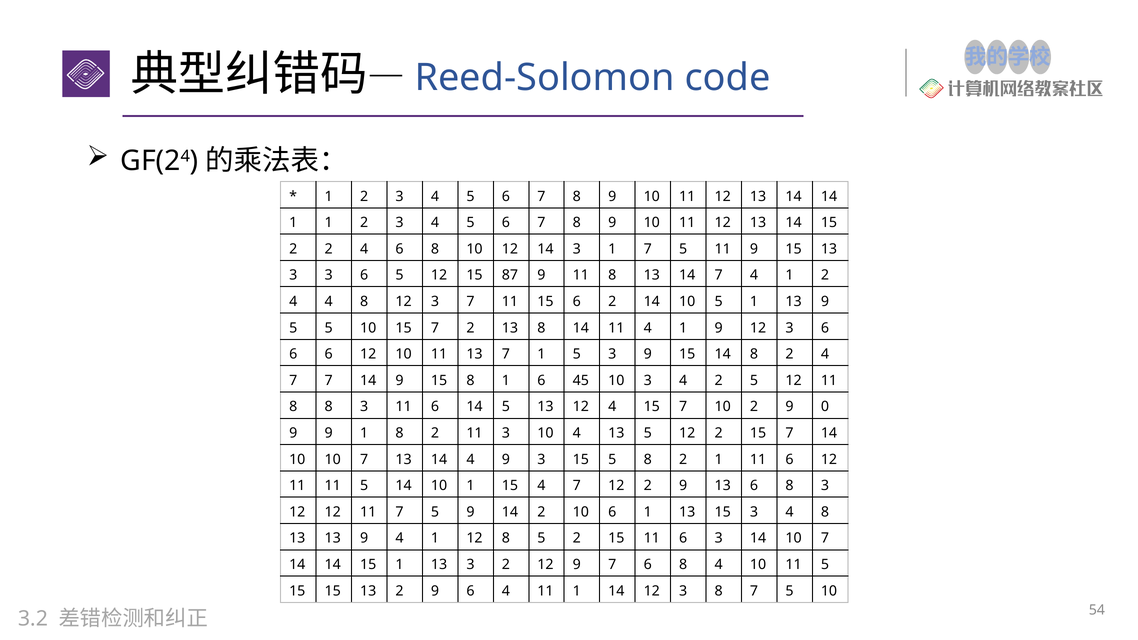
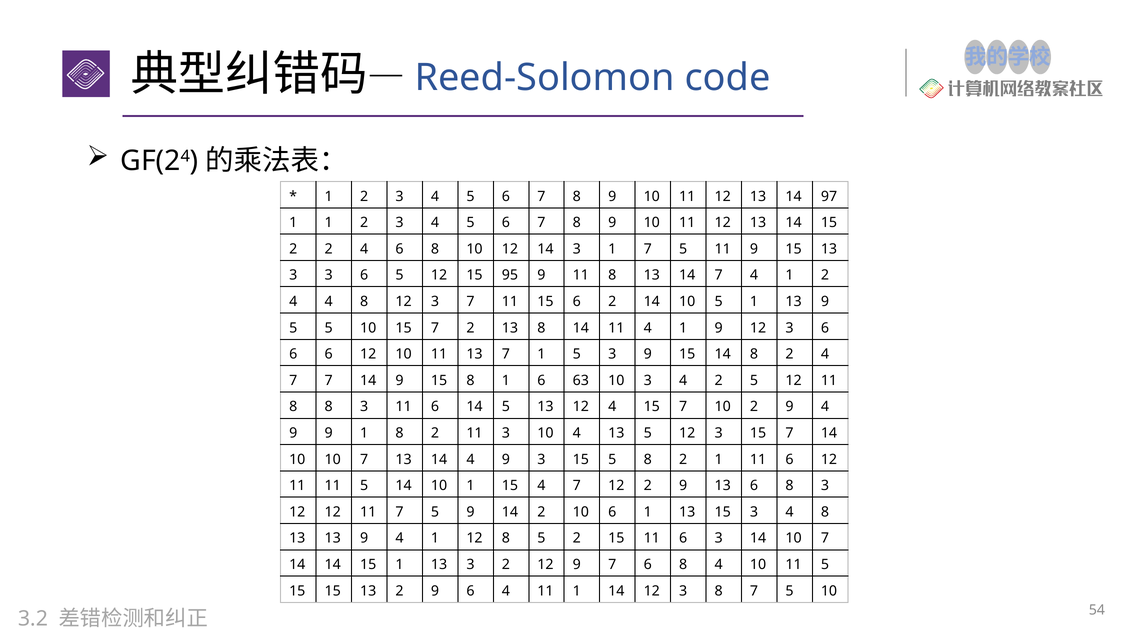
13 14 14: 14 -> 97 (829, 196)
87: 87 -> 95 (510, 275)
45: 45 -> 63 (581, 381)
2 9 0: 0 -> 4 (825, 407)
5 12 2: 2 -> 3 (719, 433)
